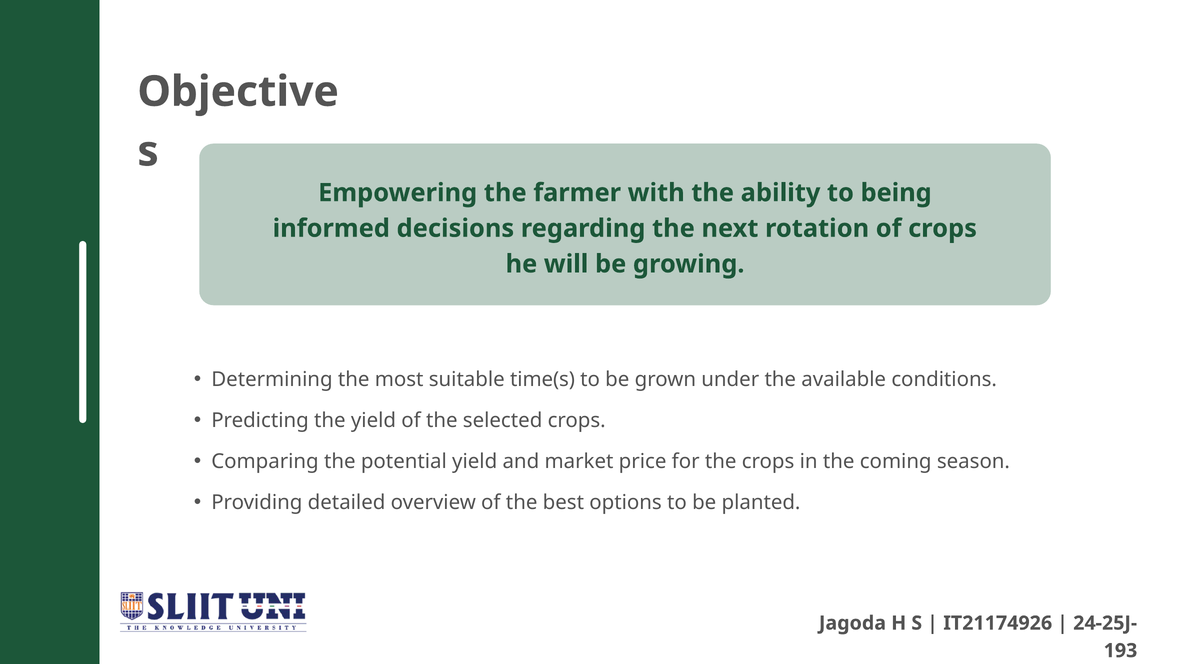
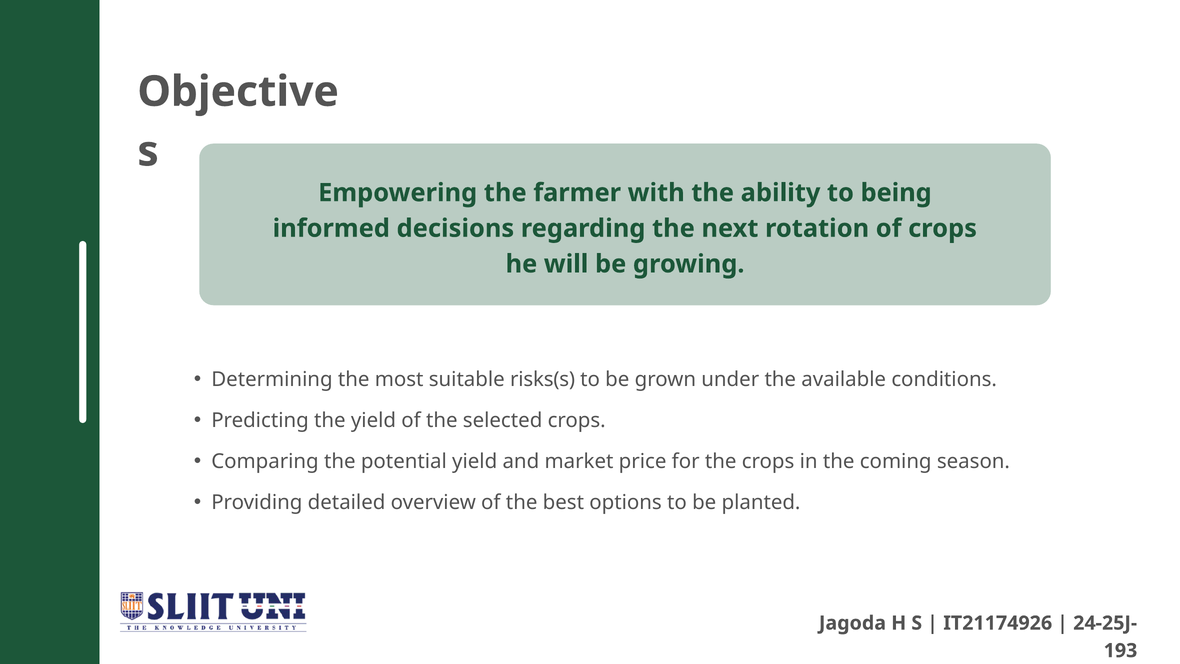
time(s: time(s -> risks(s (543, 380)
